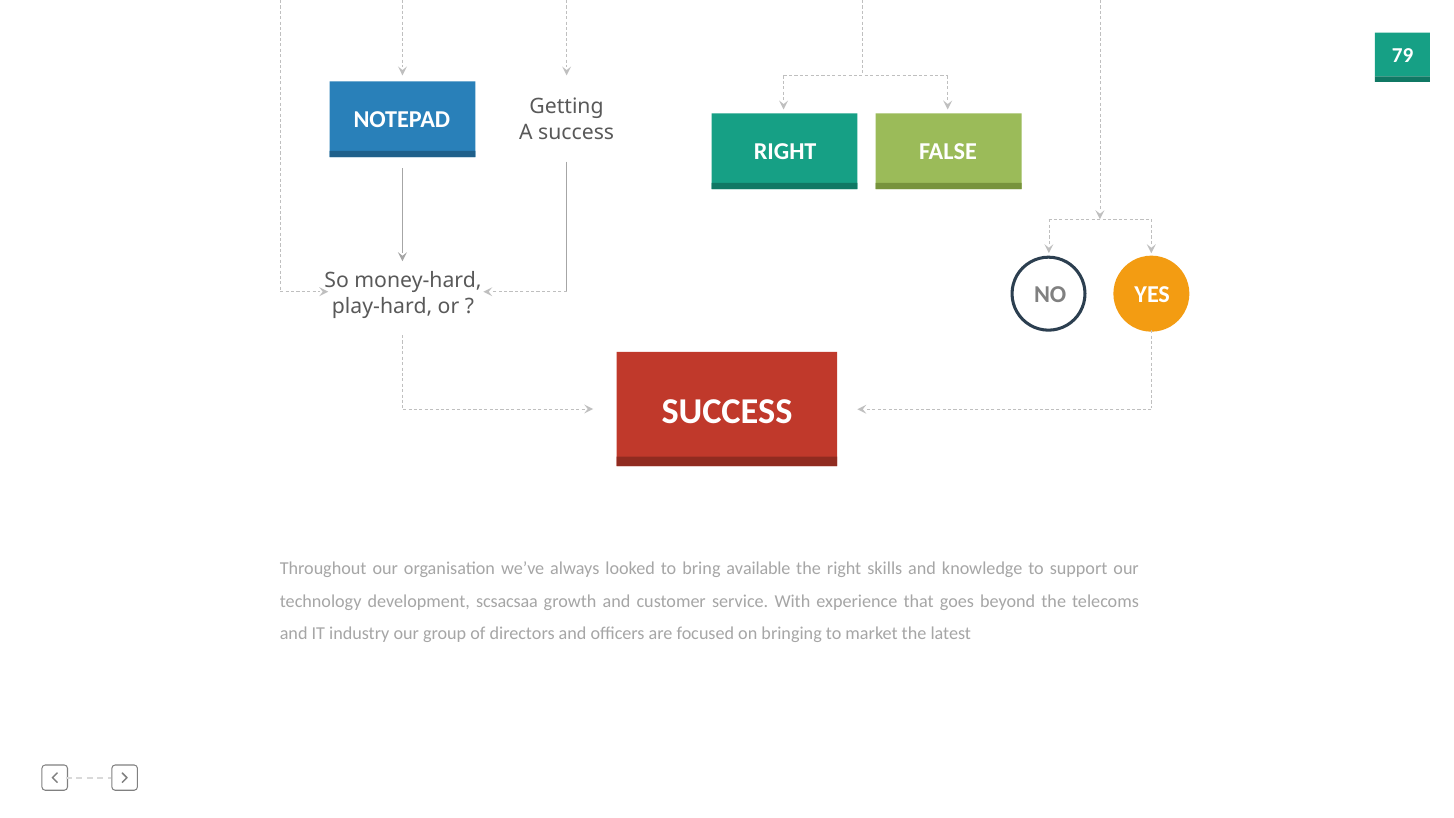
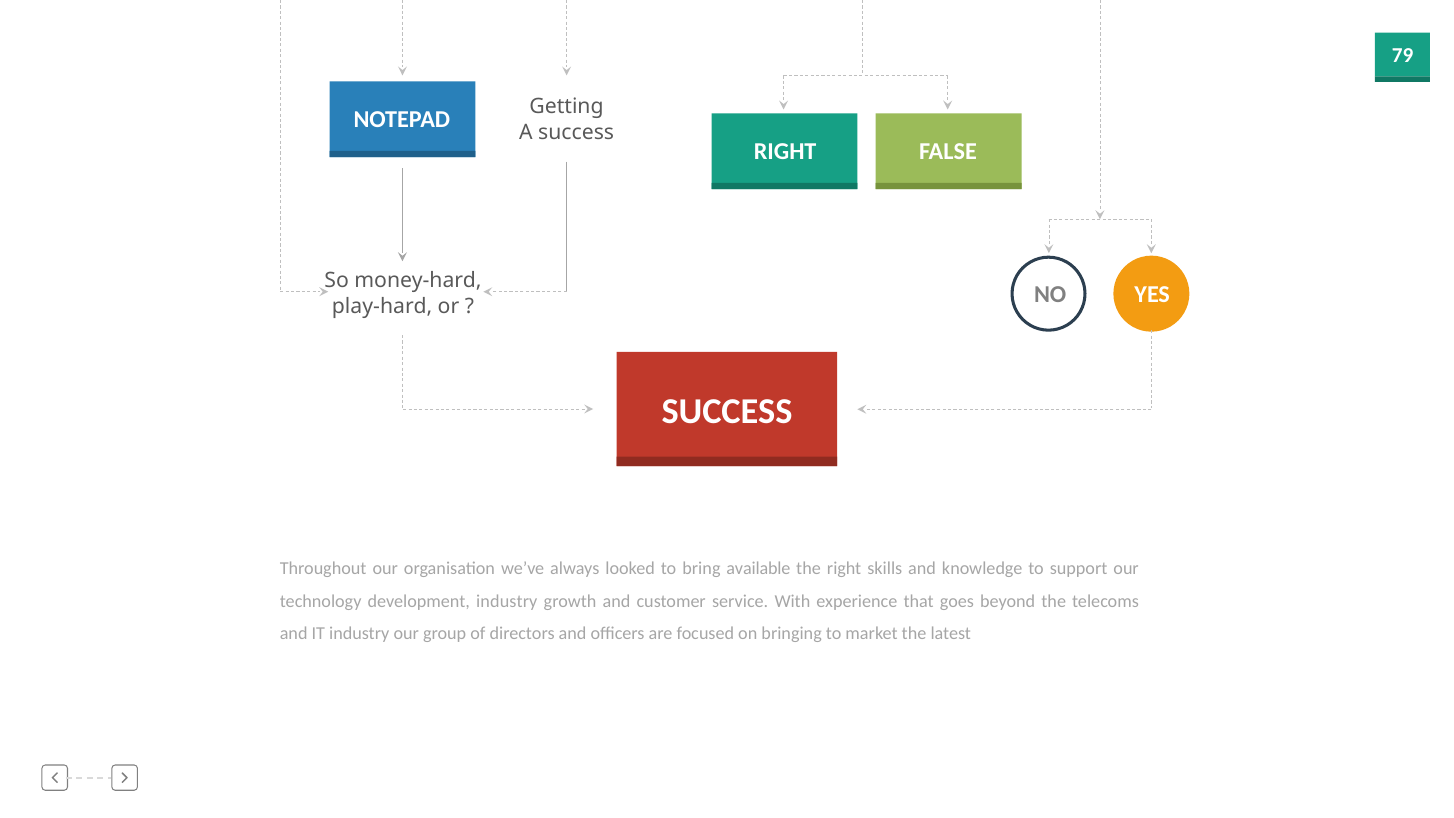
development scsacsaa: scsacsaa -> industry (507, 601)
